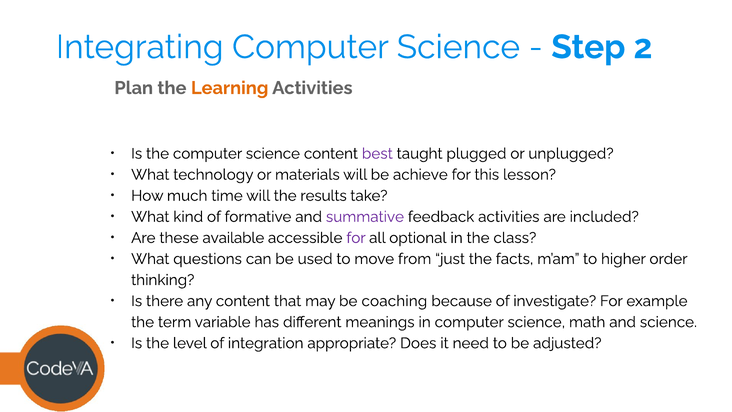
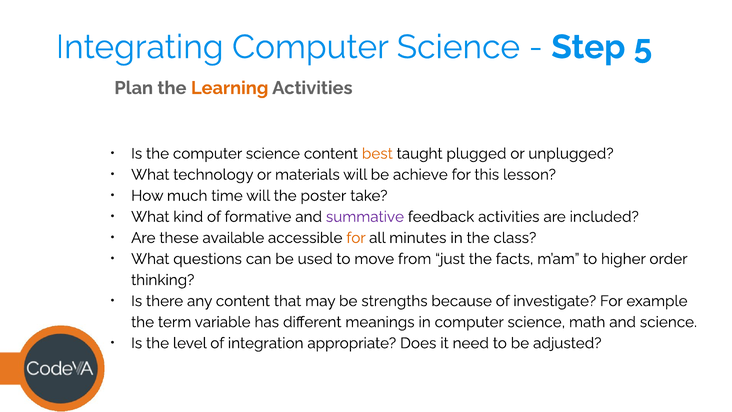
2: 2 -> 5 (643, 47)
best colour: purple -> orange (377, 154)
results: results -> poster (323, 196)
for colour: purple -> orange (356, 238)
optional: optional -> minutes (418, 238)
coaching: coaching -> strengths (394, 301)
